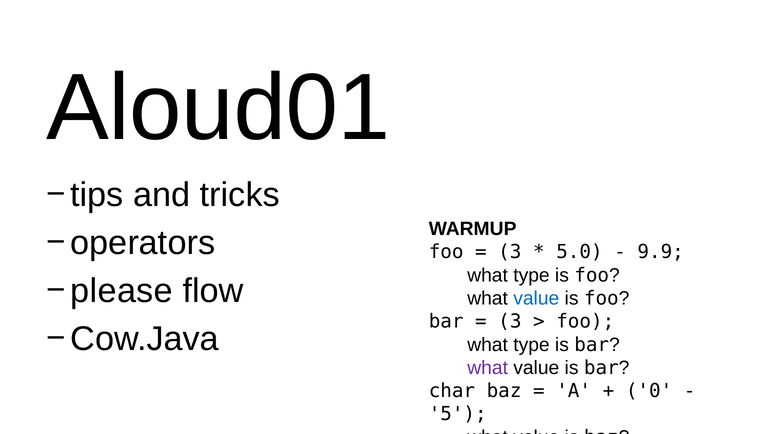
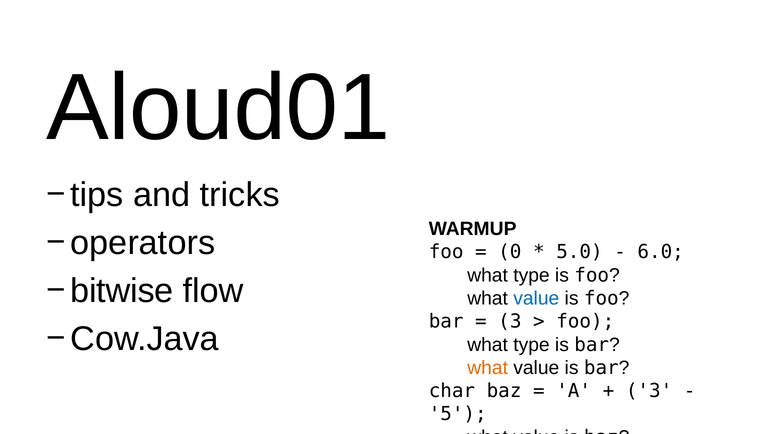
3: 3 -> 0 (510, 252)
9.9: 9.9 -> 6.0 (661, 252)
please: please -> bitwise (122, 291)
what colour: purple -> orange (488, 368)
0: 0 -> 3 (649, 391)
